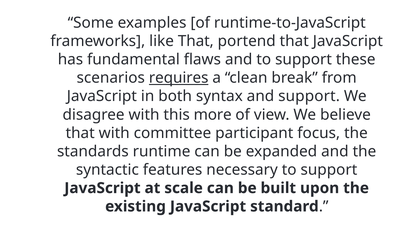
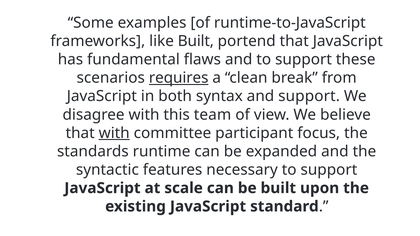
like That: That -> Built (196, 41)
more: more -> team (213, 115)
with underline: none -> present (114, 133)
